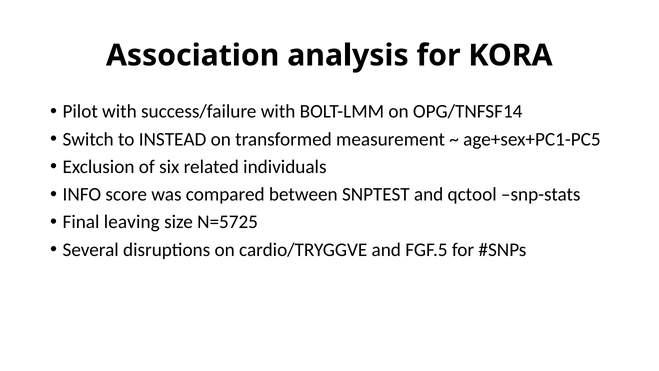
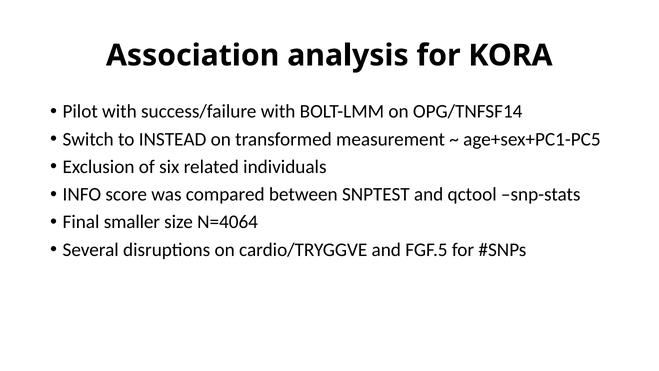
leaving: leaving -> smaller (132, 222)
N=5725: N=5725 -> N=4064 (228, 222)
